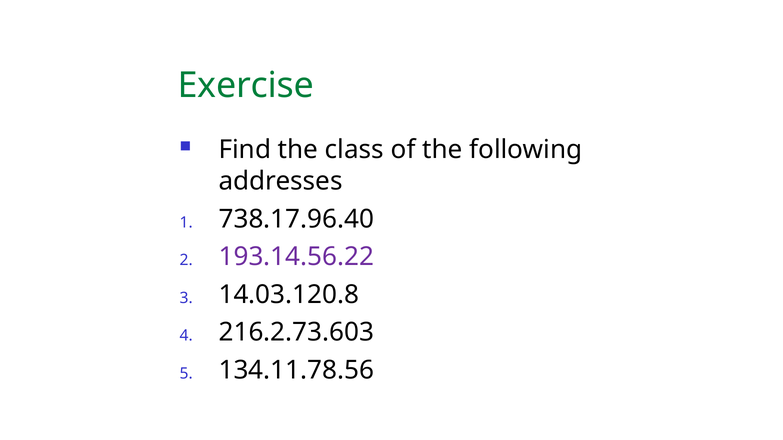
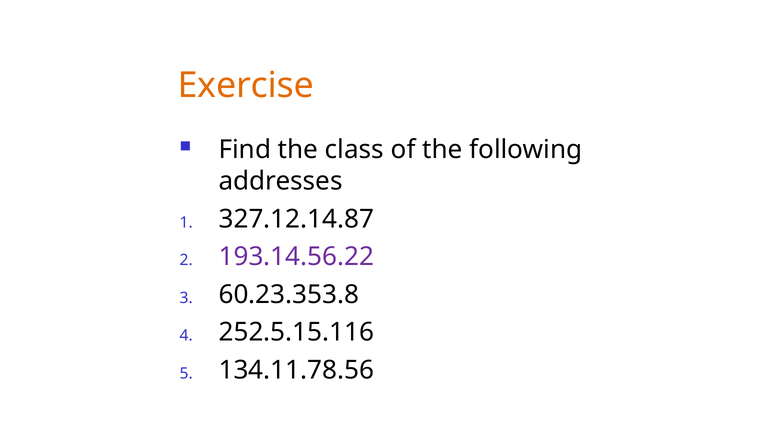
Exercise colour: green -> orange (246, 86)
738.17.96.40: 738.17.96.40 -> 327.12.14.87 (296, 219)
14.03.120.8: 14.03.120.8 -> 60.23.353.8 (289, 295)
216.2.73.603: 216.2.73.603 -> 252.5.15.116 (296, 333)
